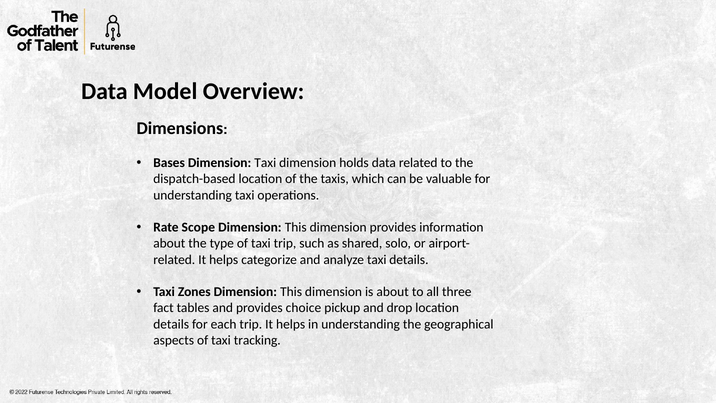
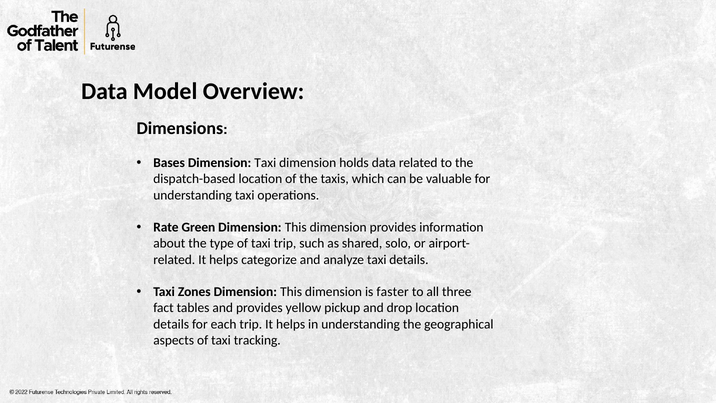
Scope: Scope -> Green (198, 227)
is about: about -> faster (393, 292)
choice: choice -> yellow (303, 308)
